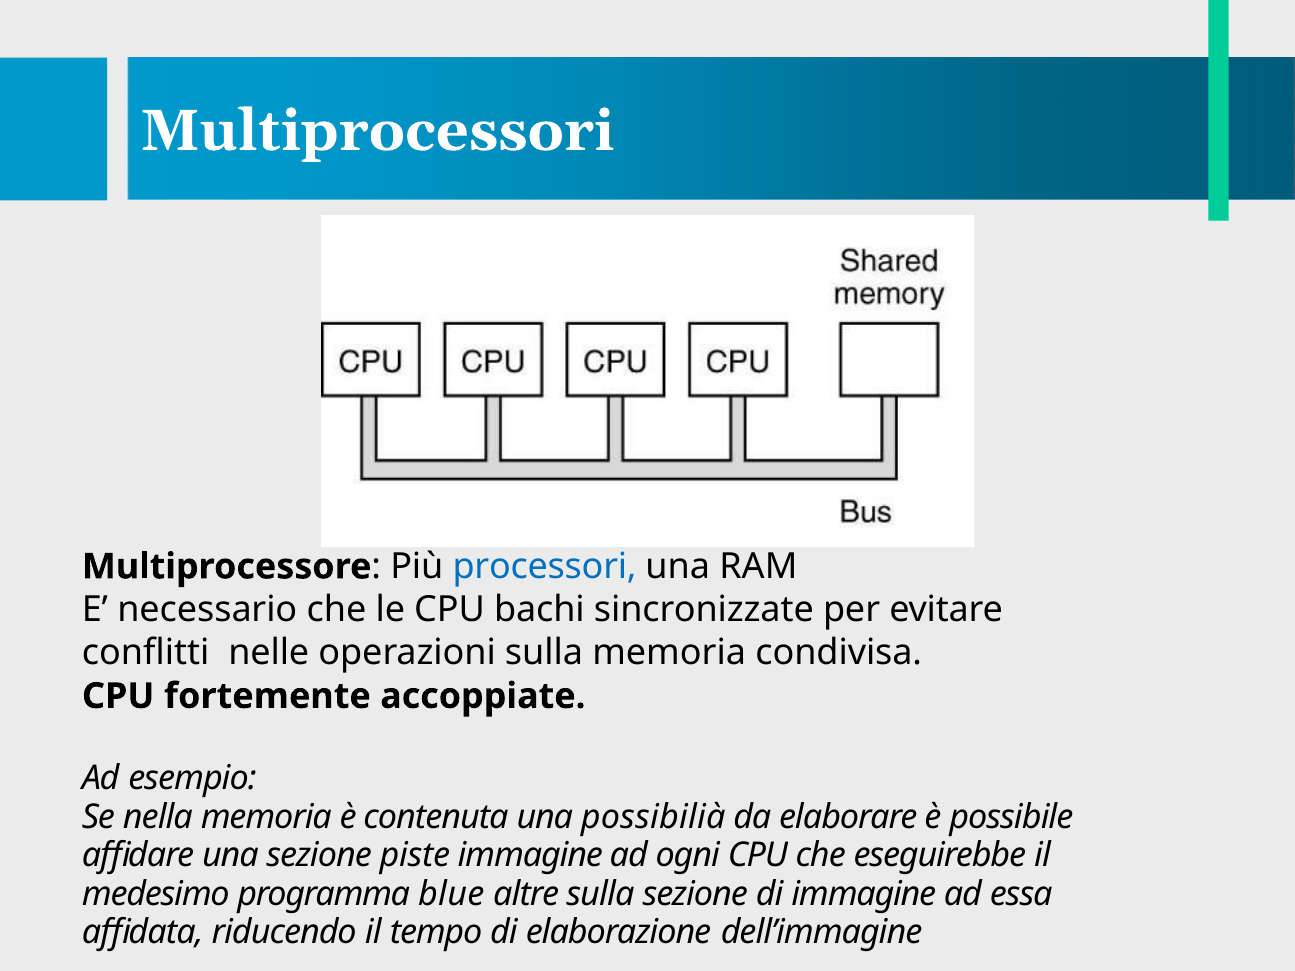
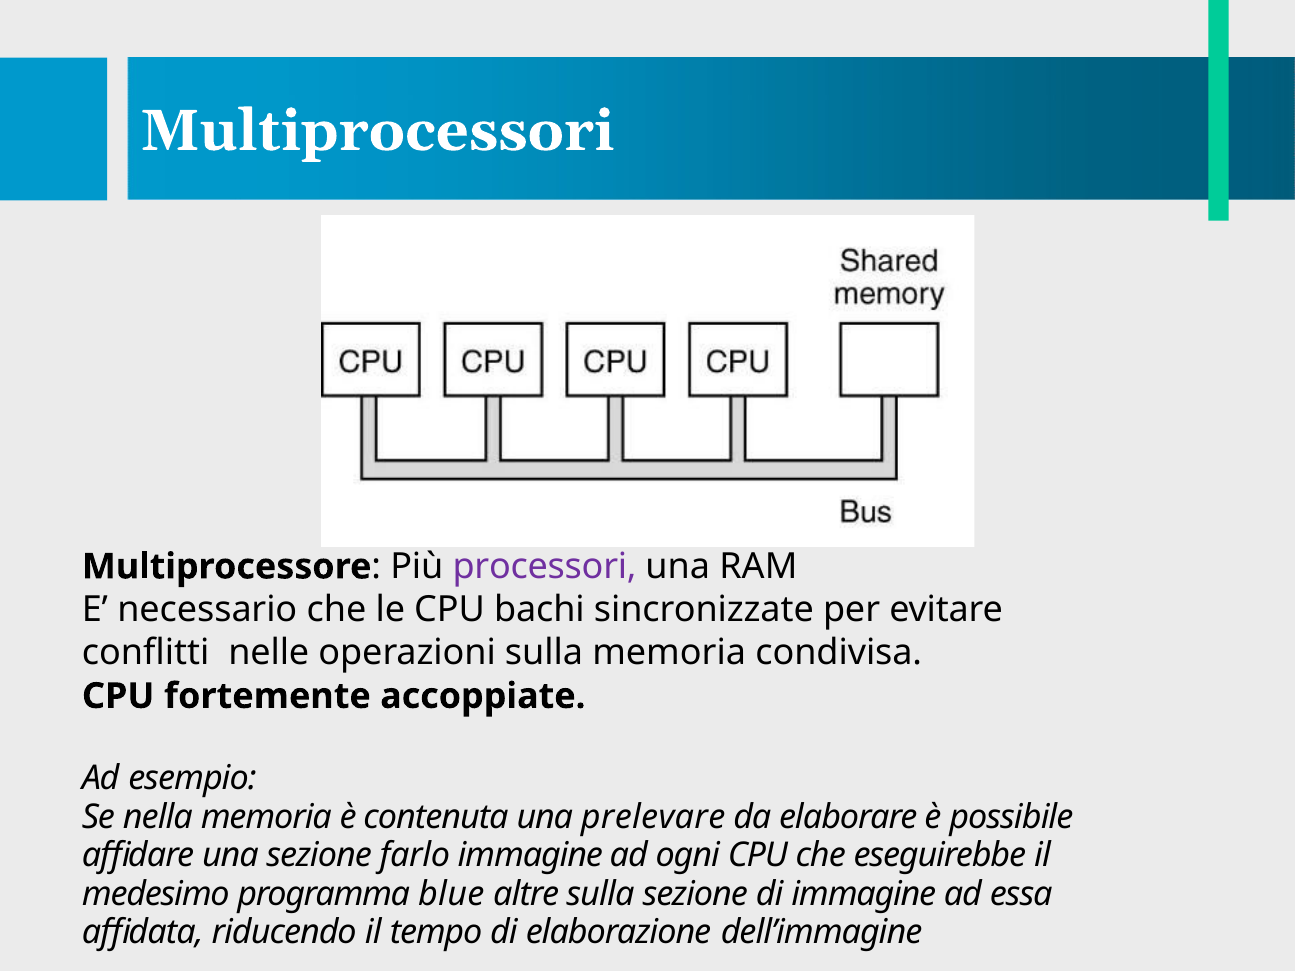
processori colour: blue -> purple (545, 567)
possibilià: possibilià -> prelevare (653, 817)
piste: piste -> farlo (415, 856)
